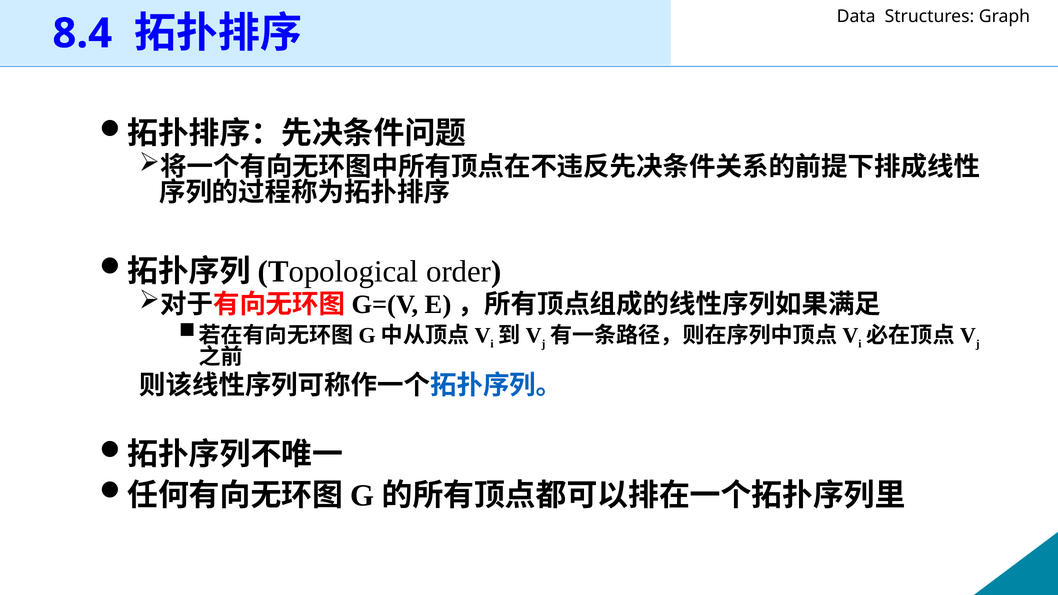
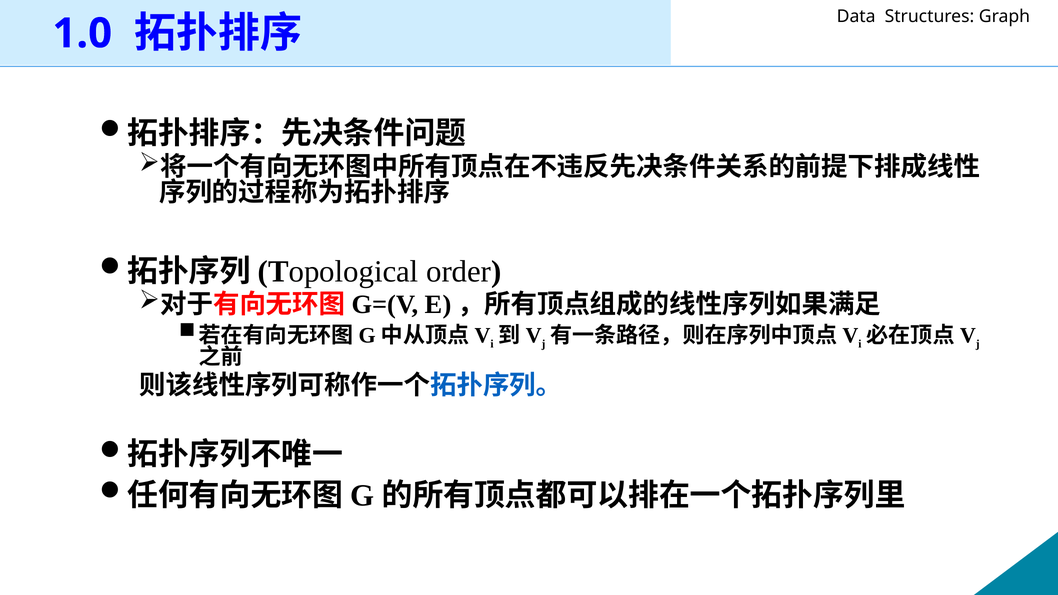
8.4: 8.4 -> 1.0 (82, 34)
